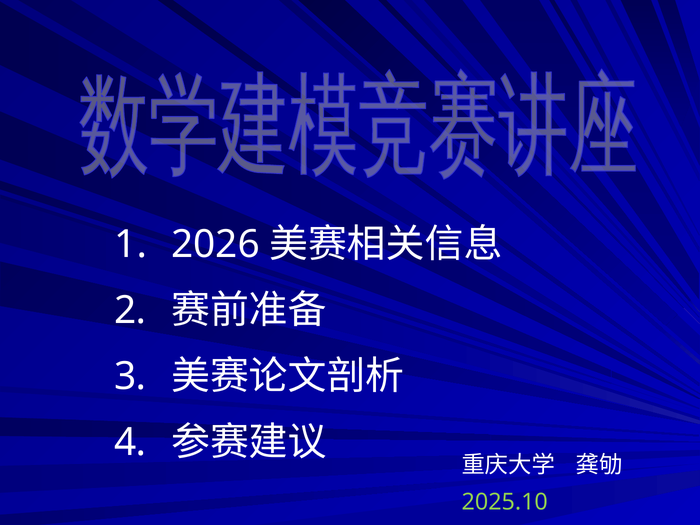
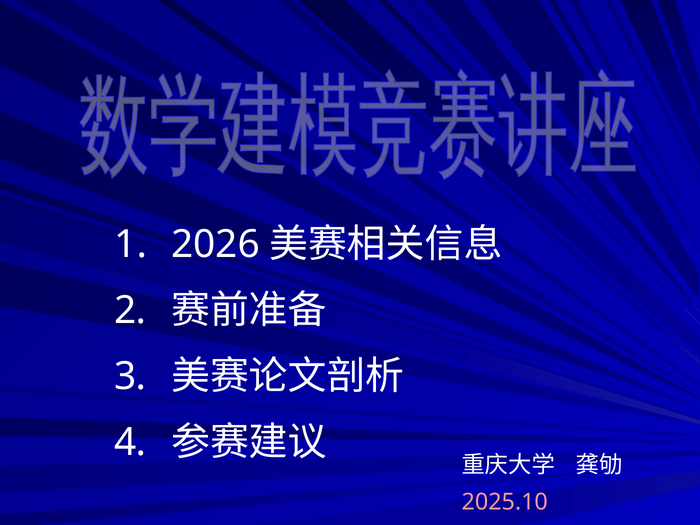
2025.10 colour: light green -> pink (505, 502)
